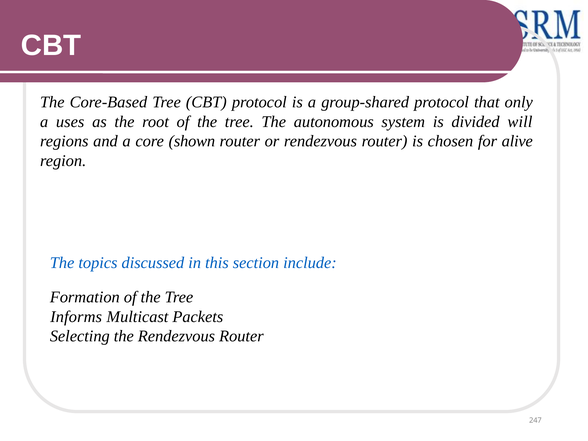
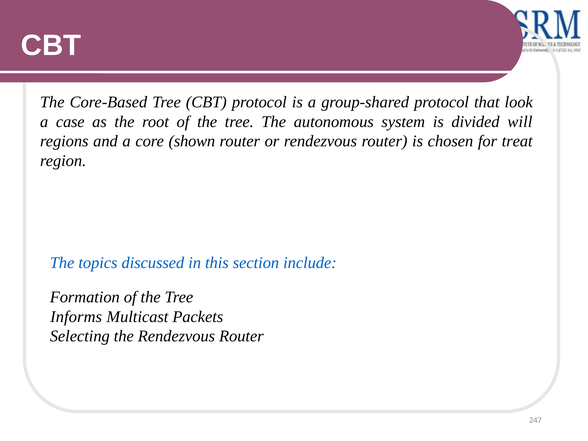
only: only -> look (519, 102)
uses: uses -> case (70, 122)
alive: alive -> treat (517, 141)
